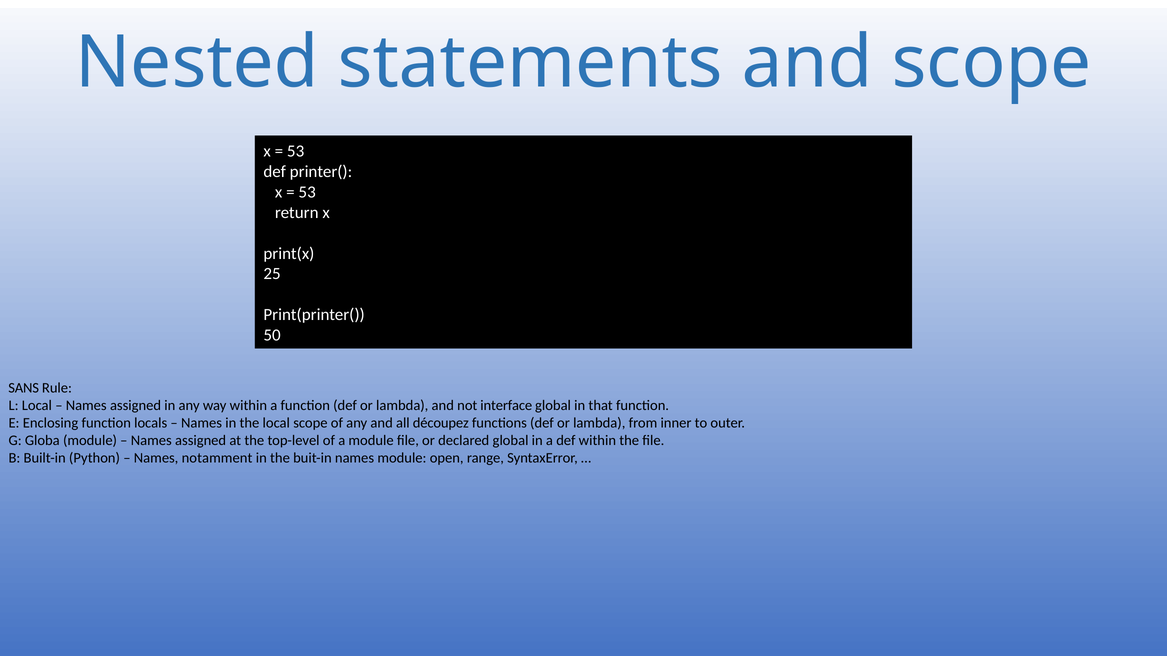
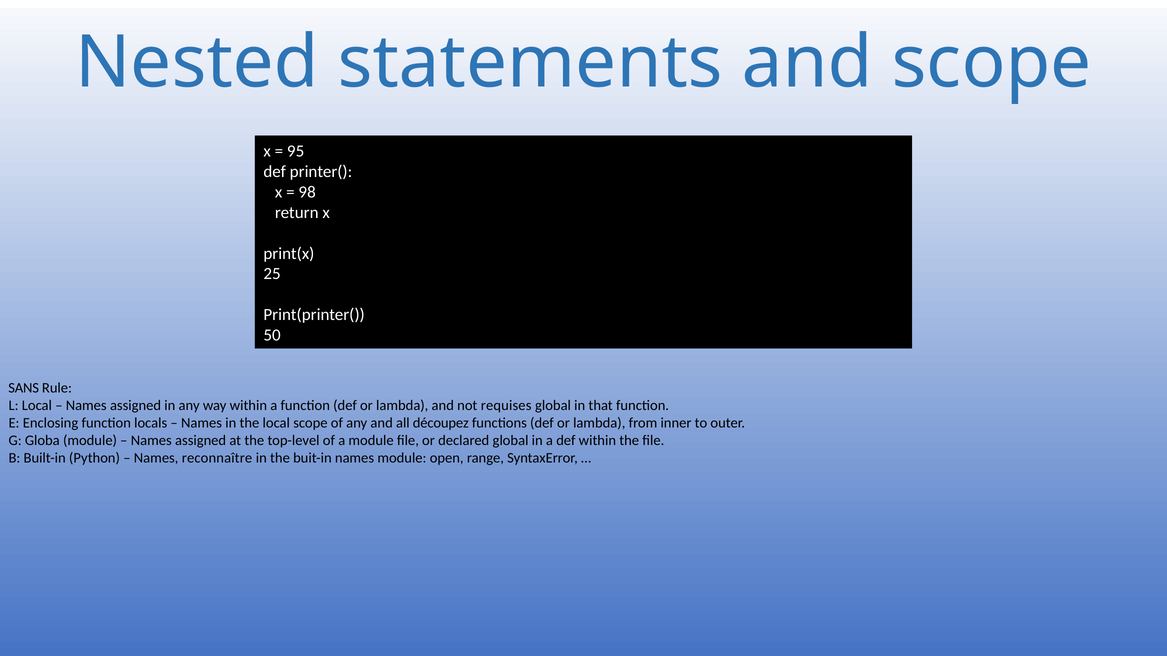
53: 53 -> 95 (296, 151)
53: 53 -> 98 (307, 192)
interface: interface -> requises (506, 406)
notamment: notamment -> reconnaître (217, 458)
